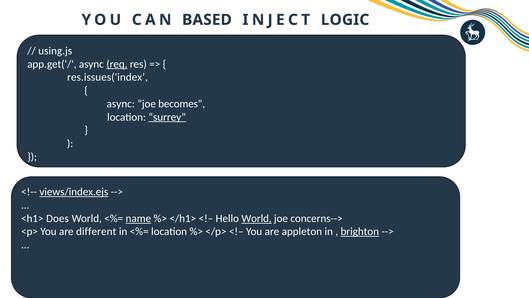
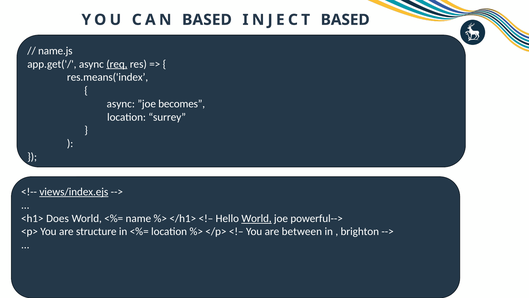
INJECT LOGIC: LOGIC -> BASED (345, 20)
using.js: using.js -> name.js (55, 51)
res.issues('index: res.issues('index -> res.means('index (108, 77)
surrey underline: present -> none (167, 117)
name underline: present -> none (138, 218)
concerns-->: concerns--> -> powerful--> (317, 218)
different: different -> structure (96, 231)
appleton: appleton -> between (302, 231)
brighton underline: present -> none (360, 231)
